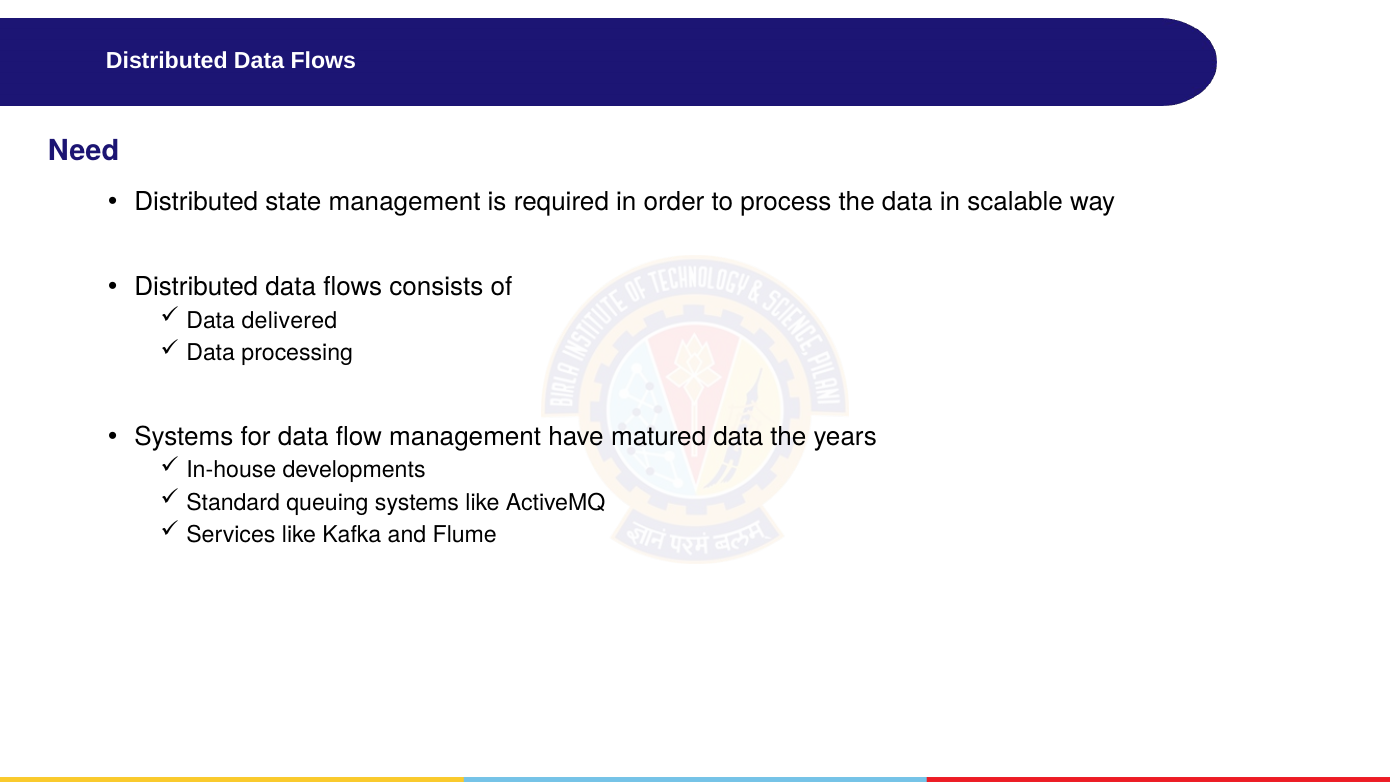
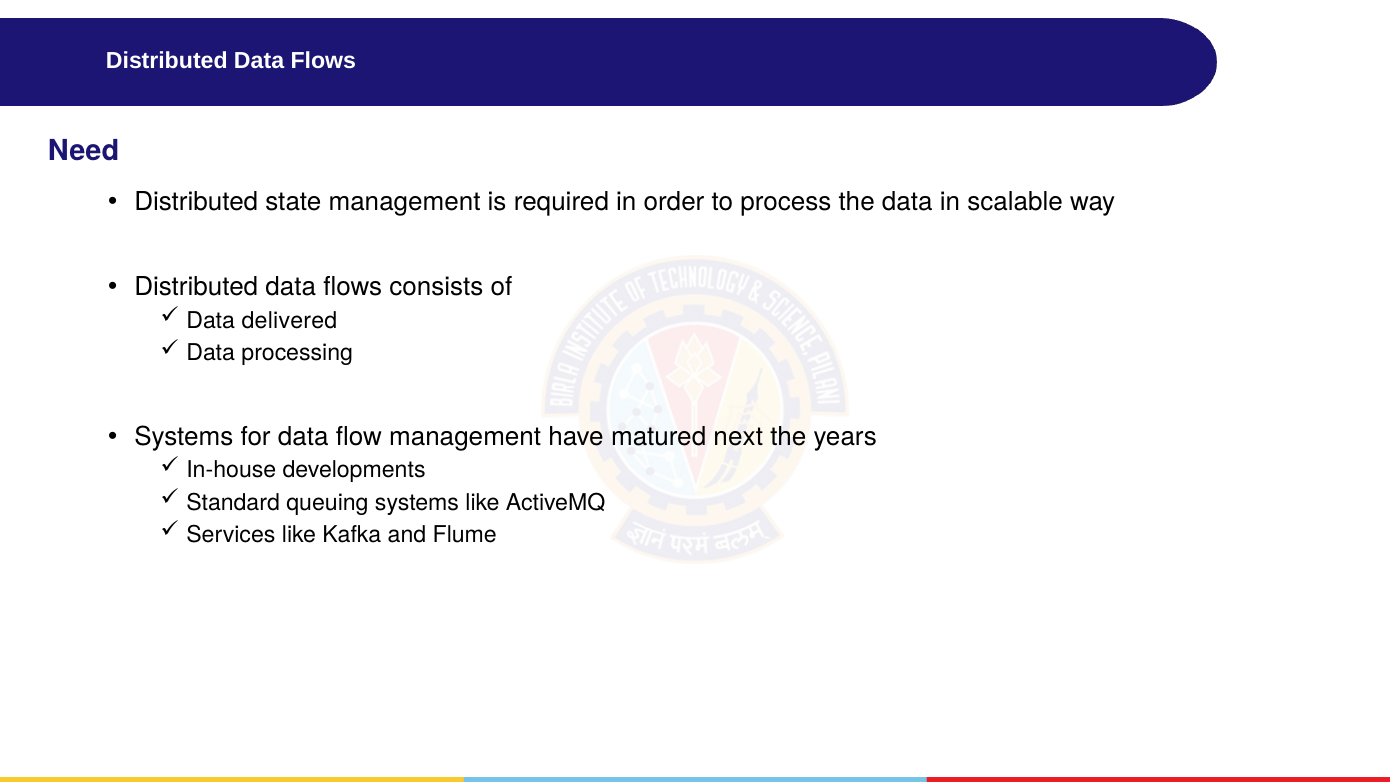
matured data: data -> next (738, 436)
